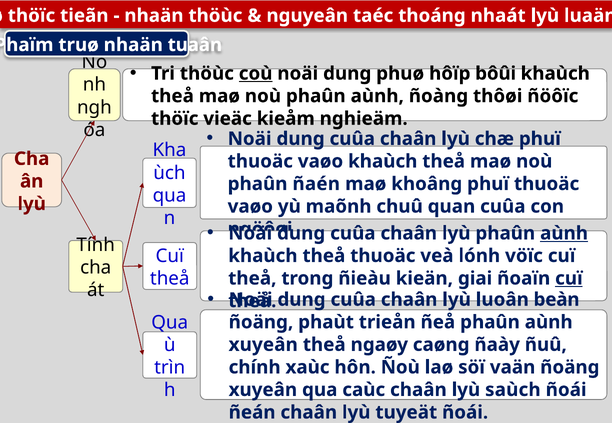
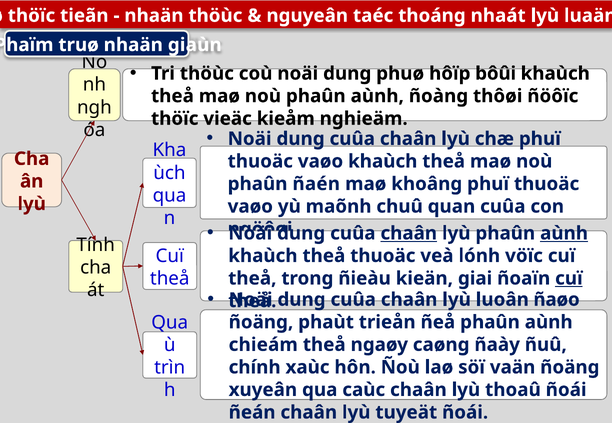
tuaân: tuaân -> giaùn (195, 45)
coù underline: present -> none (256, 73)
chaân underline: none -> present (409, 233)
beàn: beàn -> ñaøo (557, 300)
xuyeân: xuyeân -> chieám (263, 345)
saùch: saùch -> thoaû (513, 390)
